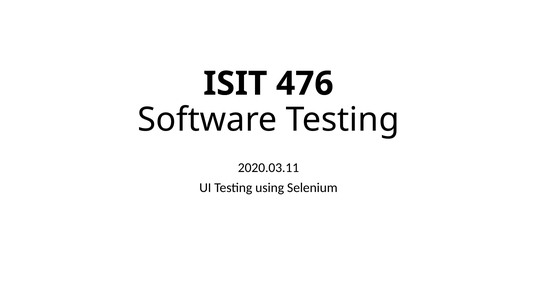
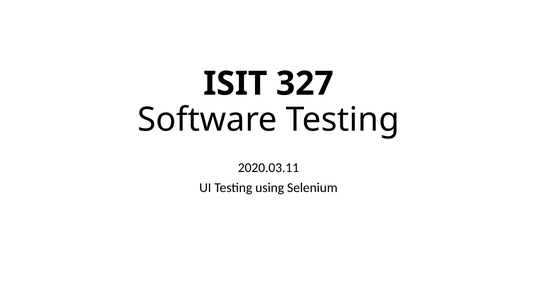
476: 476 -> 327 (305, 84)
